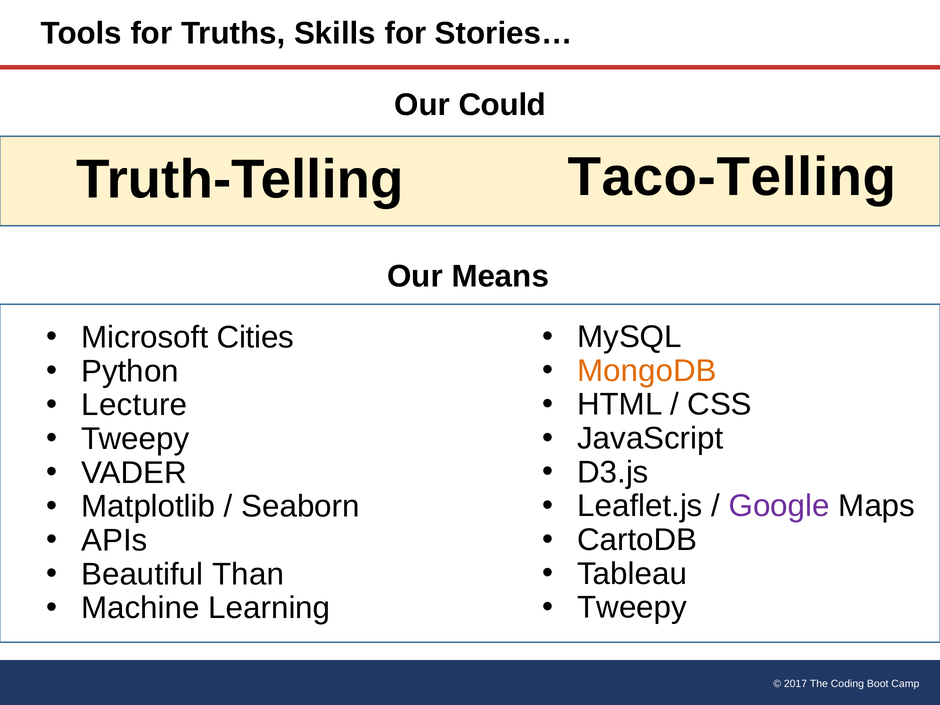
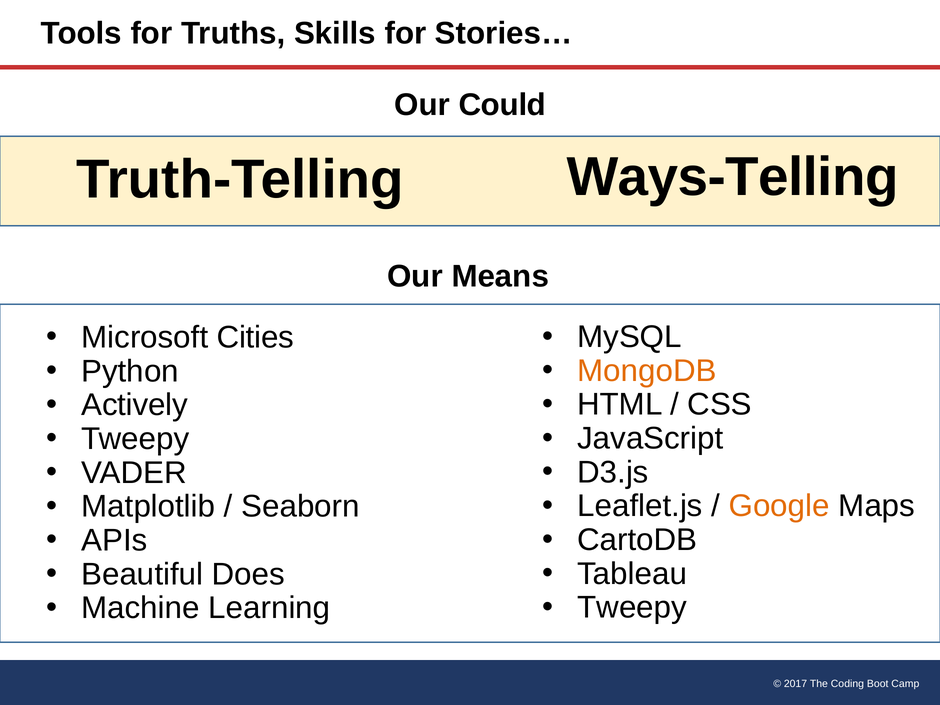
Taco-Telling: Taco-Telling -> Ways-Telling (733, 177)
Lecture: Lecture -> Actively (135, 405)
Google colour: purple -> orange (779, 506)
Than: Than -> Does (248, 574)
